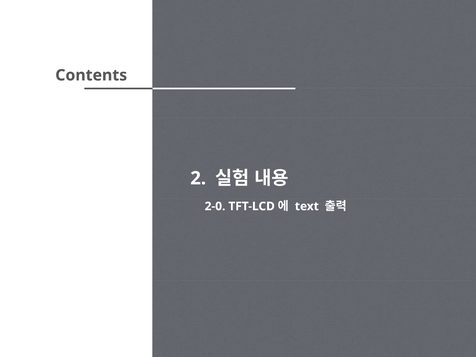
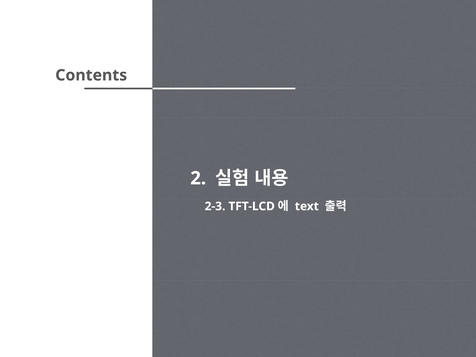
2-0: 2-0 -> 2-3 (215, 206)
